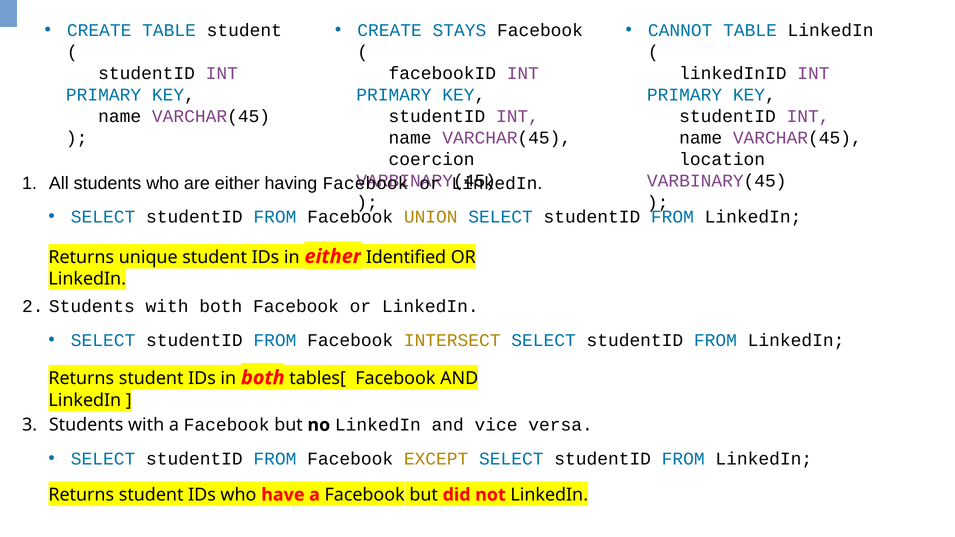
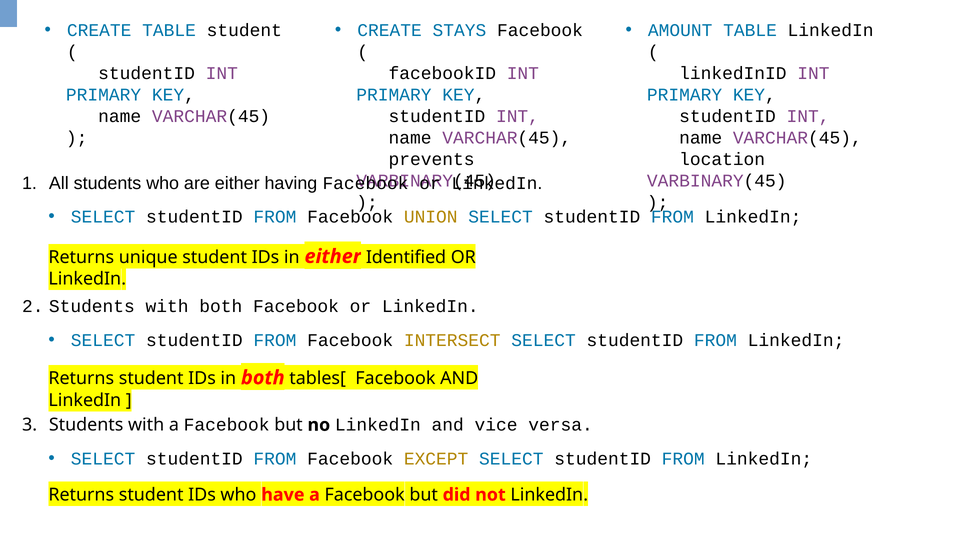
CANNOT: CANNOT -> AMOUNT (680, 30)
coercion: coercion -> prevents (432, 159)
